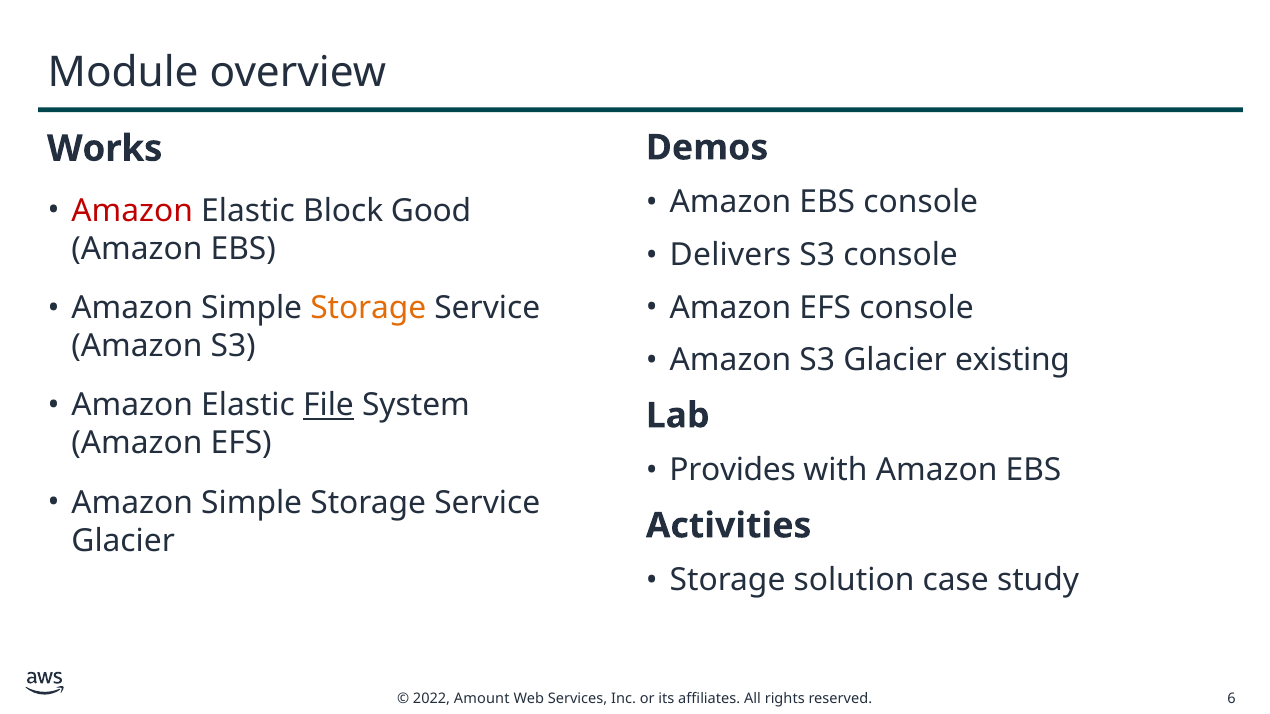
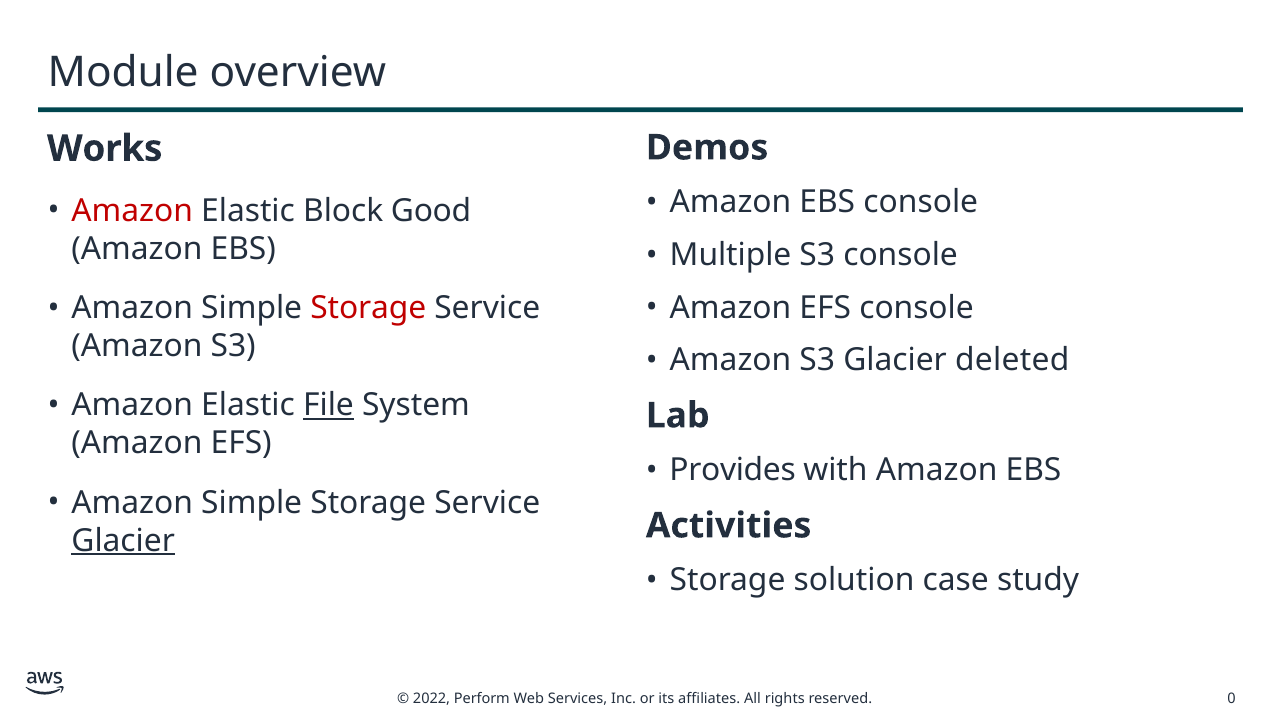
Delivers: Delivers -> Multiple (731, 255)
Storage colour: orange -> red (368, 308)
existing: existing -> deleted (1012, 361)
Glacier underline: none -> present (123, 541)
Amount: Amount -> Perform (482, 699)
6: 6 -> 0 (1232, 699)
